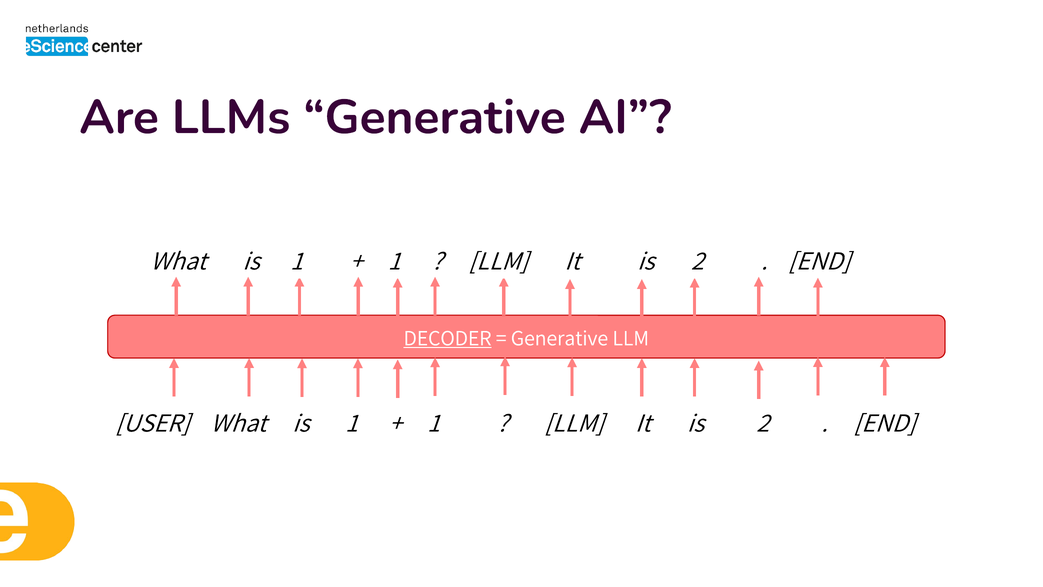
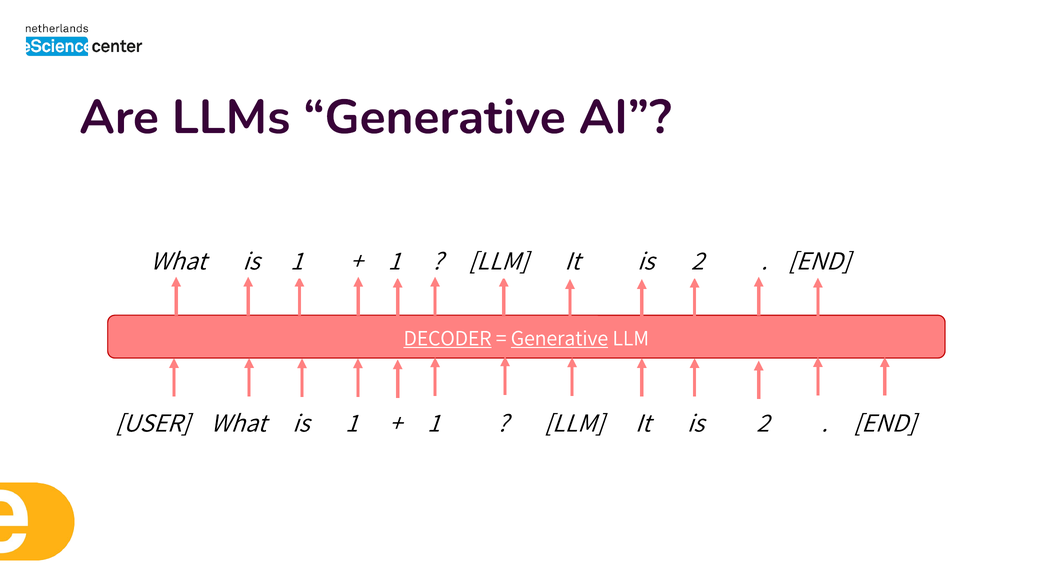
Generative underline: none -> present (559, 338)
